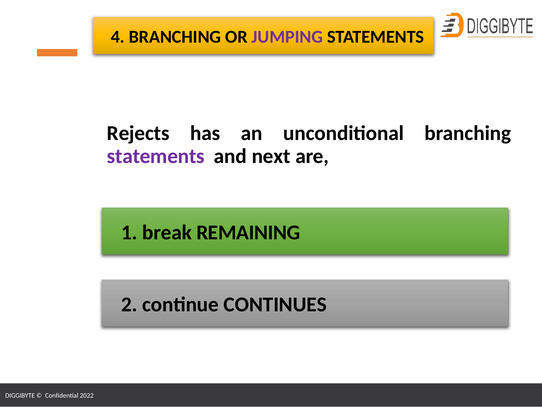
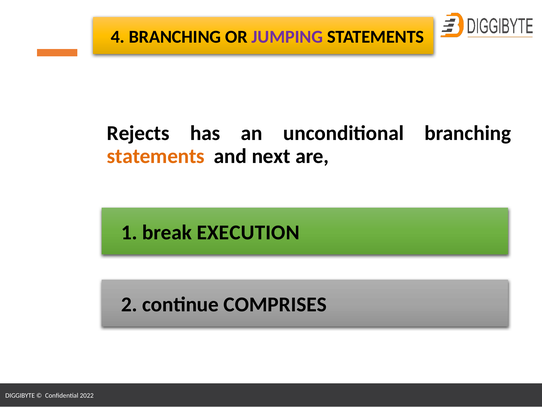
statements colour: purple -> orange (156, 156)
REMAINING: REMAINING -> EXECUTION (248, 232)
CONTINUES: CONTINUES -> COMPRISES (275, 304)
